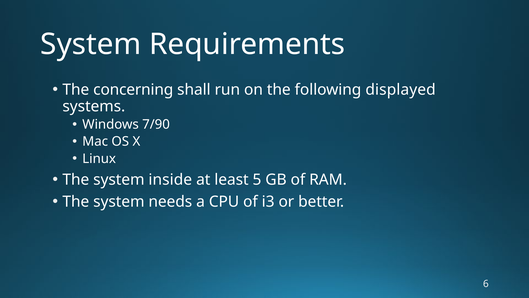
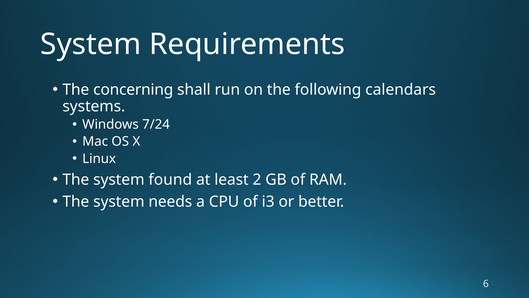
displayed: displayed -> calendars (401, 89)
7/90: 7/90 -> 7/24 (156, 124)
inside: inside -> found (170, 179)
5: 5 -> 2 (257, 179)
